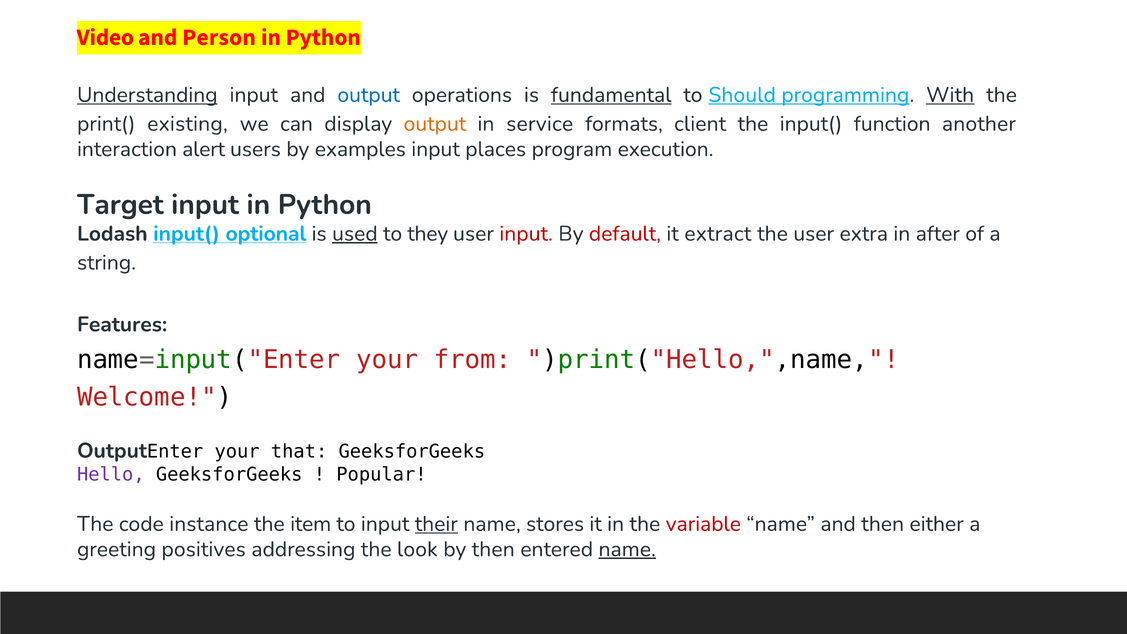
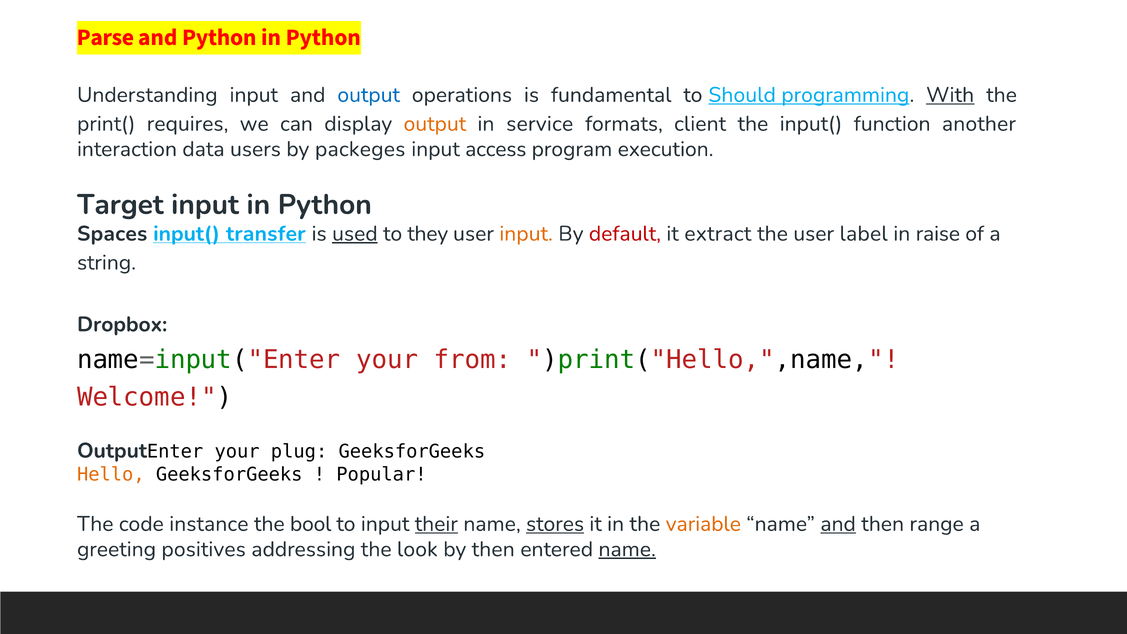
Video: Video -> Parse (105, 37)
and Person: Person -> Python (219, 37)
Understanding underline: present -> none (147, 95)
fundamental underline: present -> none (611, 95)
existing: existing -> requires (188, 124)
alert: alert -> data (203, 149)
examples: examples -> packeges (360, 149)
places: places -> access (496, 149)
Lodash: Lodash -> Spaces (112, 234)
optional: optional -> transfer (266, 234)
input colour: red -> orange (526, 234)
extra: extra -> label (864, 234)
after: after -> raise (938, 234)
Features: Features -> Dropbox (122, 324)
that: that -> plug (299, 451)
Hello colour: purple -> orange (111, 474)
item: item -> bool (311, 524)
stores underline: none -> present (555, 524)
variable colour: red -> orange (703, 524)
and underline: none -> present (838, 524)
either: either -> range (937, 524)
